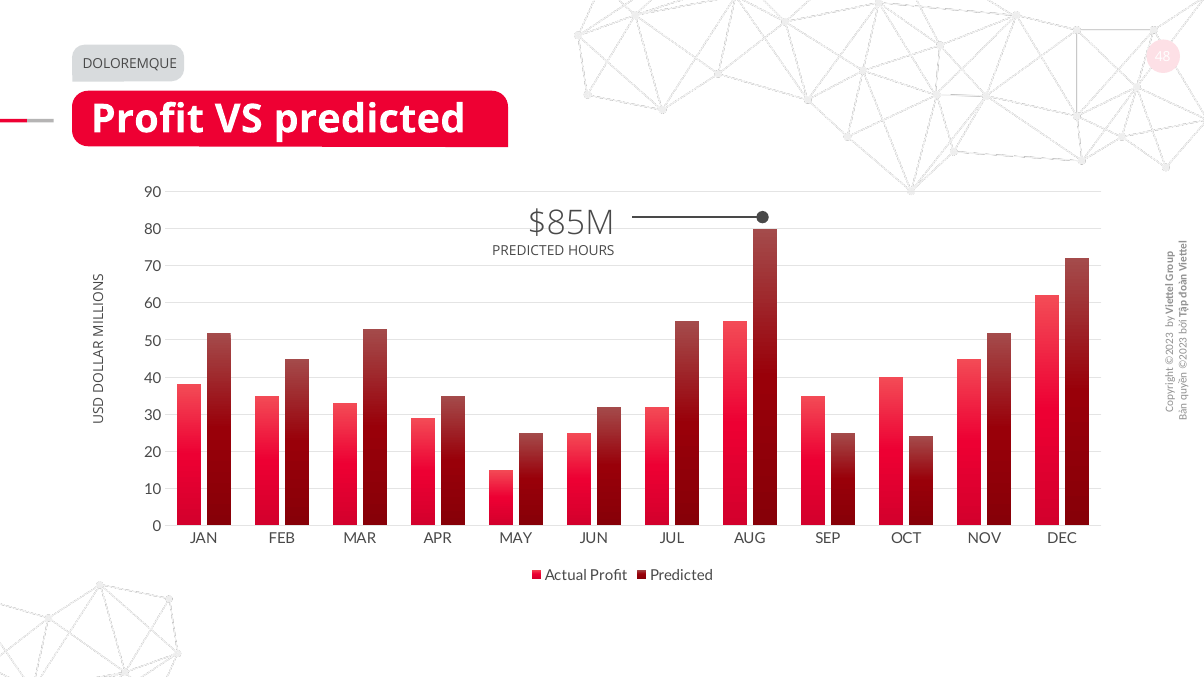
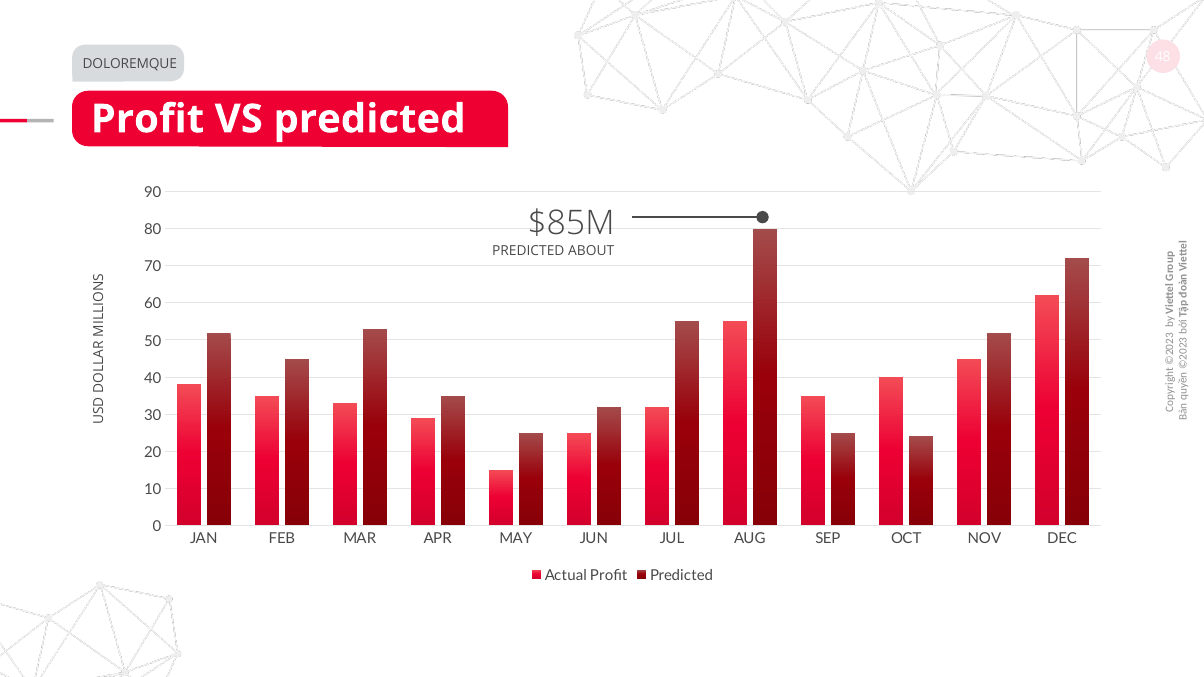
HOURS: HOURS -> ABOUT (591, 251)
